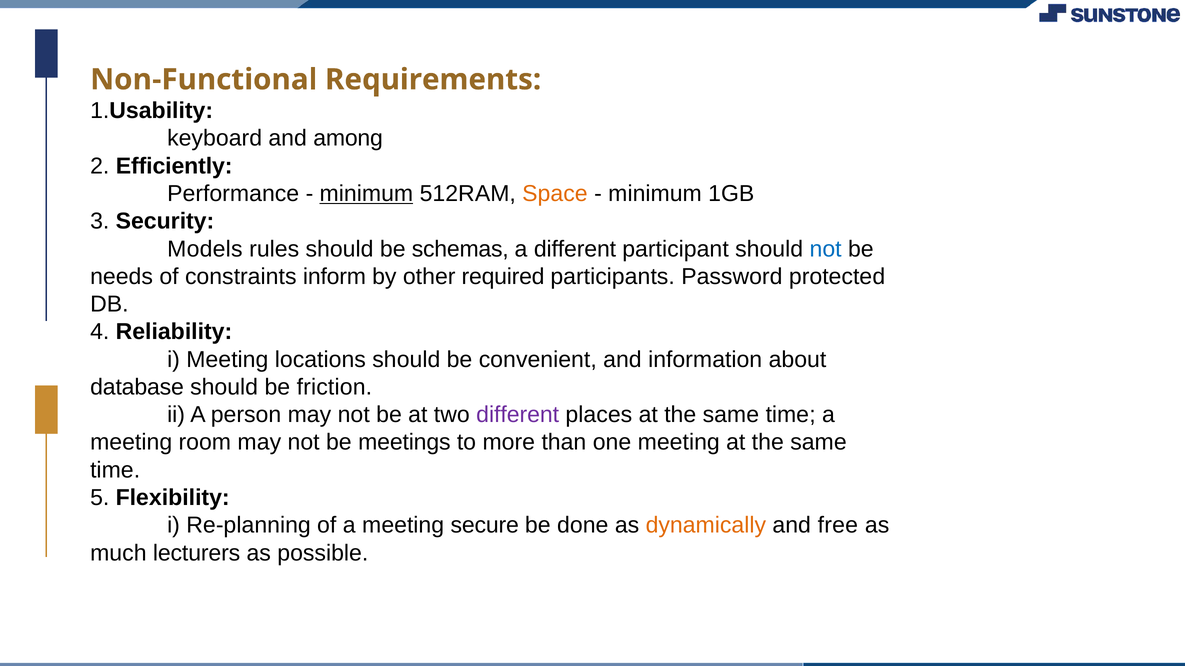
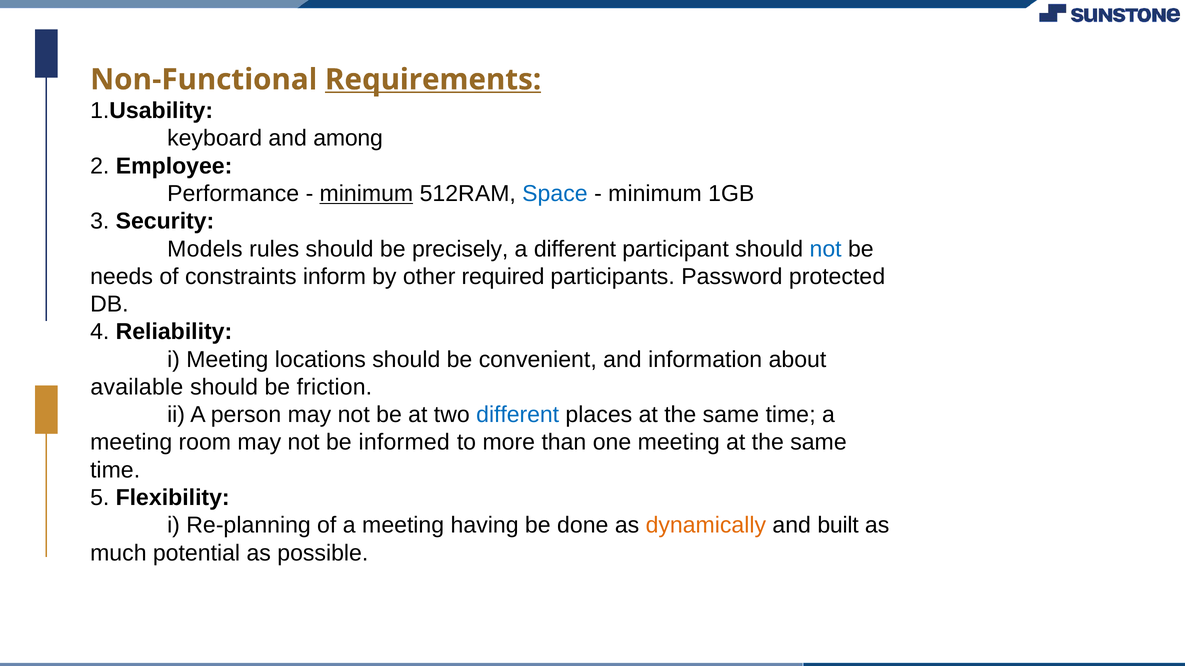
Requirements underline: none -> present (433, 80)
Efficiently: Efficiently -> Employee (174, 166)
Space colour: orange -> blue (555, 194)
schemas: schemas -> precisely (460, 249)
database: database -> available (137, 387)
different colour: purple -> blue (518, 415)
meetings: meetings -> informed (404, 443)
secure: secure -> having (485, 526)
free: free -> built (838, 526)
lecturers: lecturers -> potential (197, 553)
